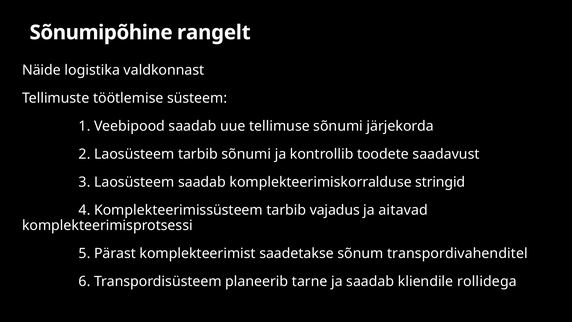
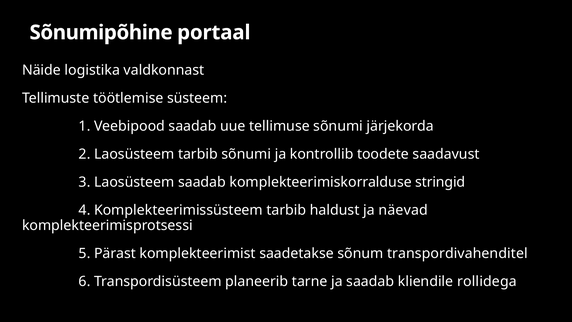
rangelt: rangelt -> portaal (214, 33)
vajadus: vajadus -> haldust (335, 210)
aitavad: aitavad -> näevad (403, 210)
